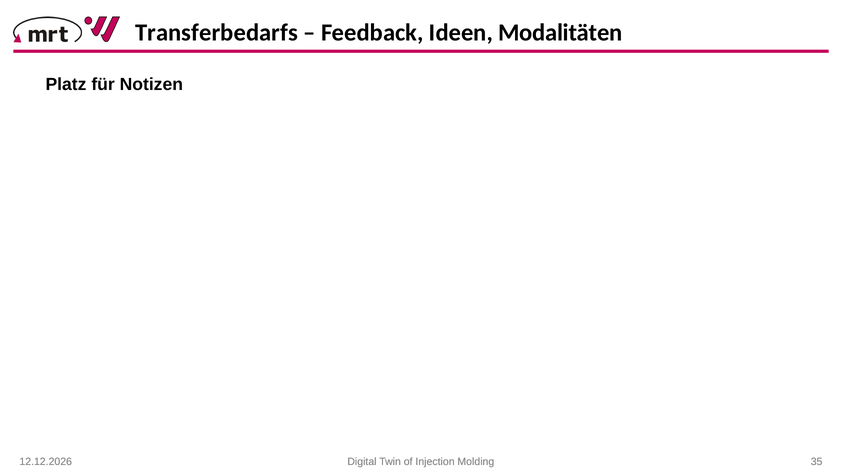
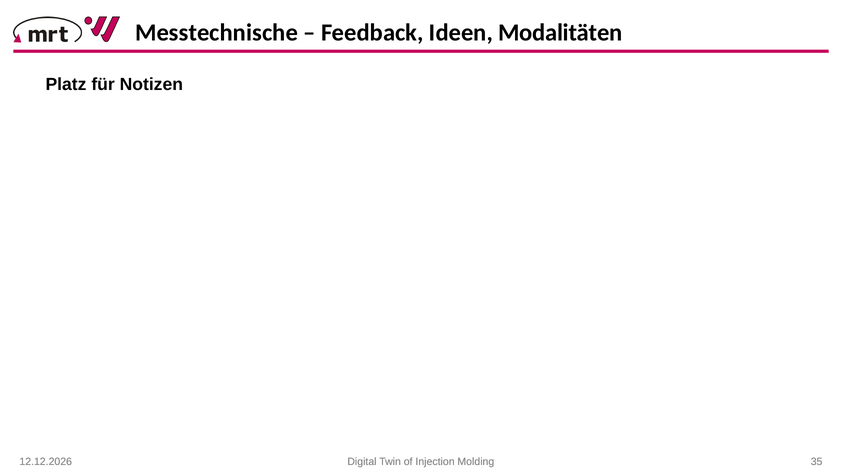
Transferbedarfs: Transferbedarfs -> Messtechnische (216, 33)
